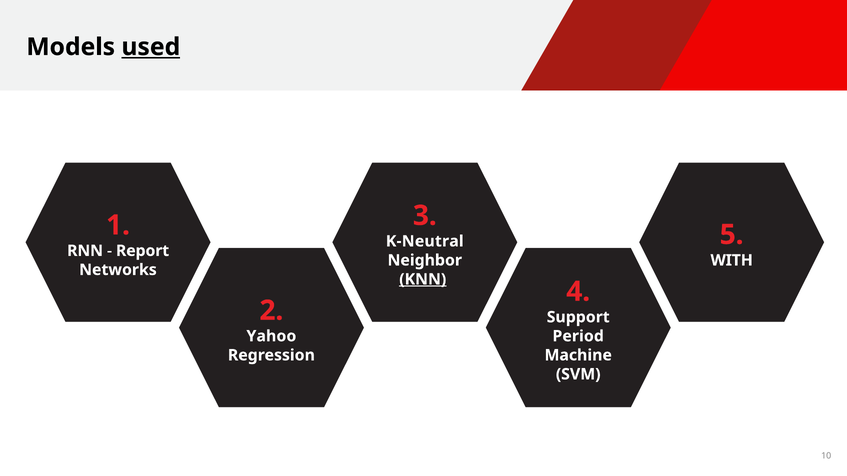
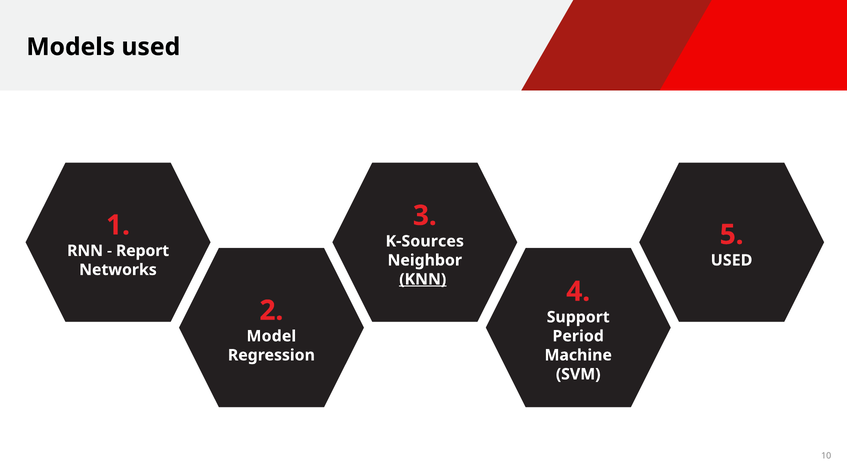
used underline: present -> none (151, 47)
K-Neutral: K-Neutral -> K-Sources (425, 241)
WITH: WITH -> USED (732, 261)
Yahoo: Yahoo -> Model (271, 336)
